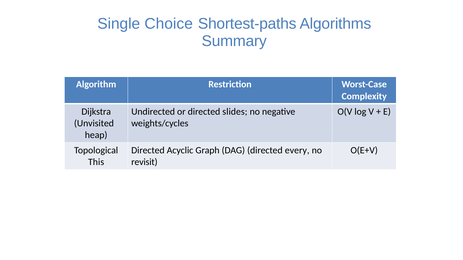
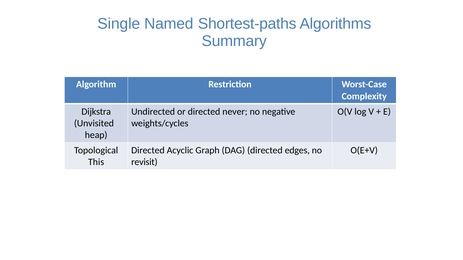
Choice: Choice -> Named (169, 24)
slides: slides -> never (235, 112)
every: every -> edges (297, 151)
